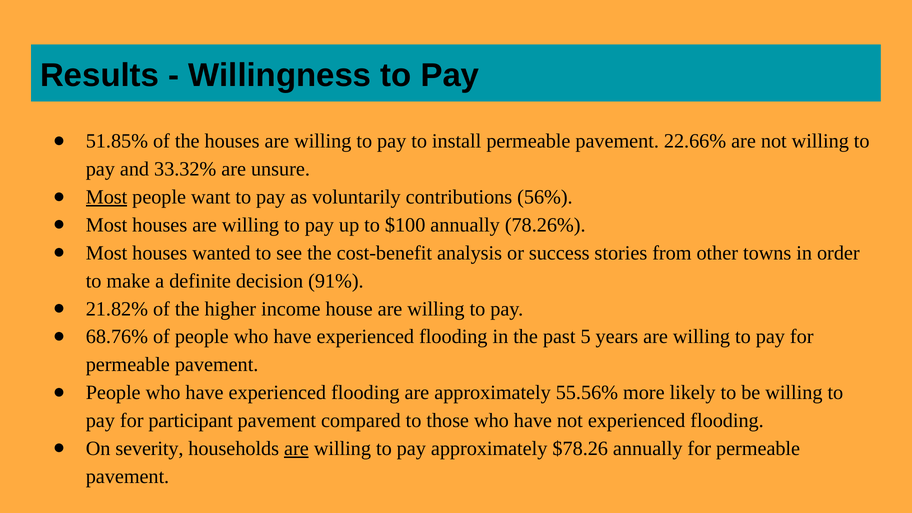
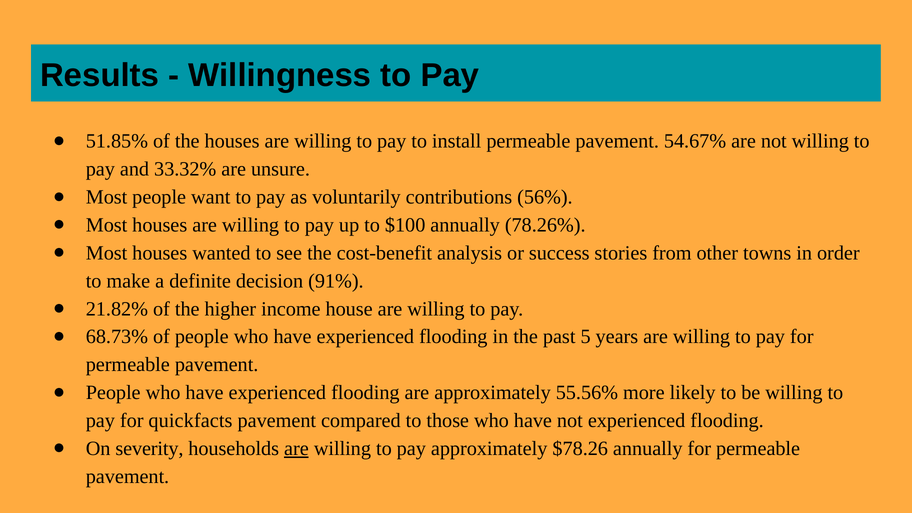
22.66%: 22.66% -> 54.67% (695, 141)
Most underline: present -> none (107, 197)
68.76%: 68.76% -> 68.73% (117, 337)
participant: participant -> quickfacts (190, 421)
